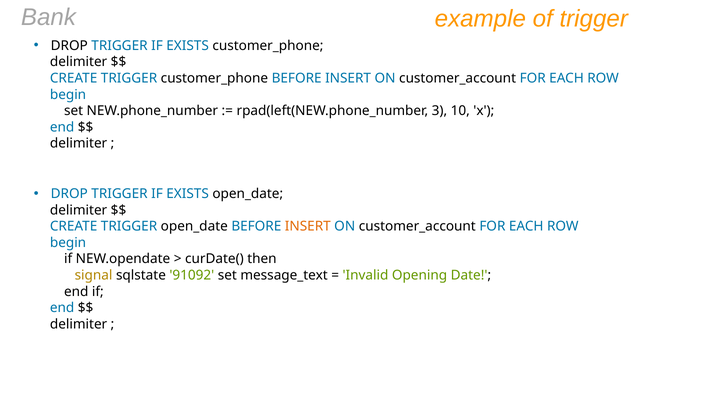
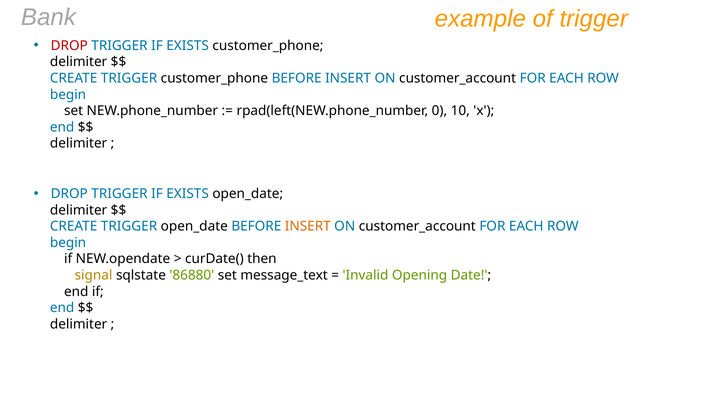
DROP colour: black -> red (69, 46)
3: 3 -> 0 (439, 111)
91092: 91092 -> 86880 (192, 275)
